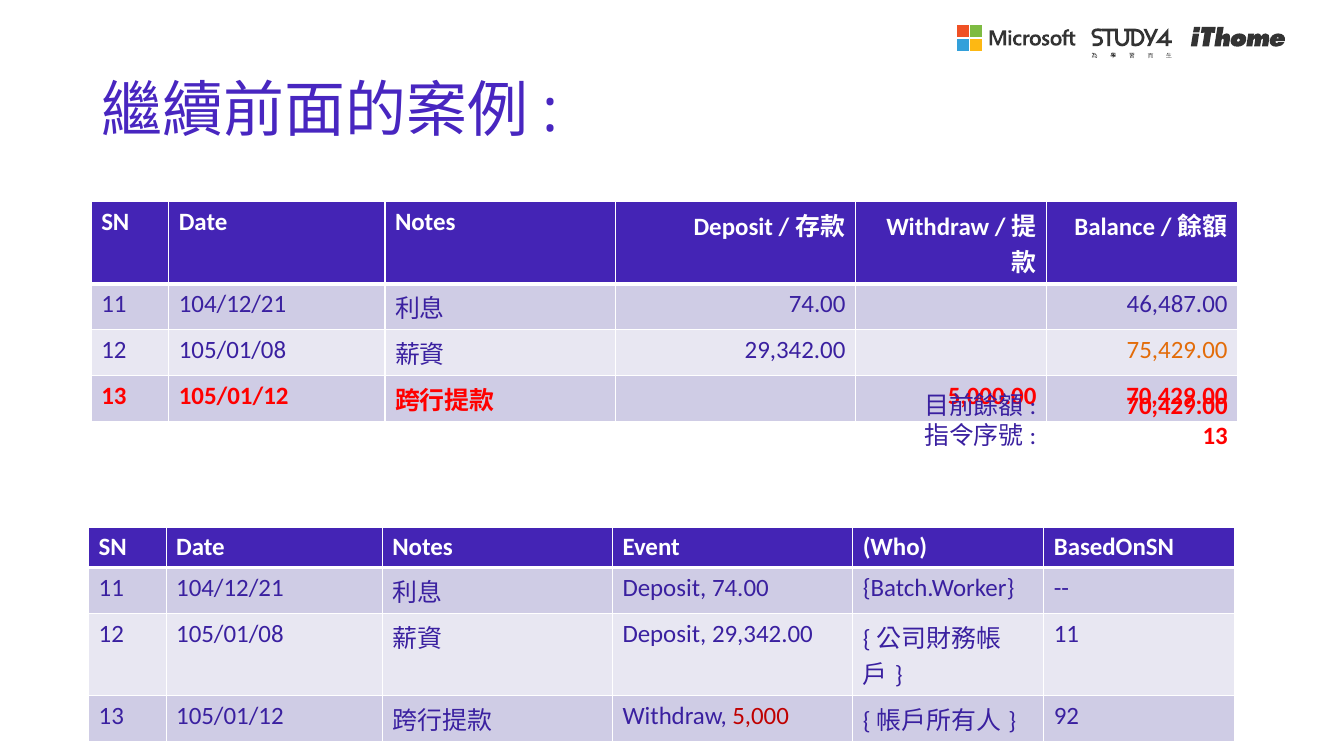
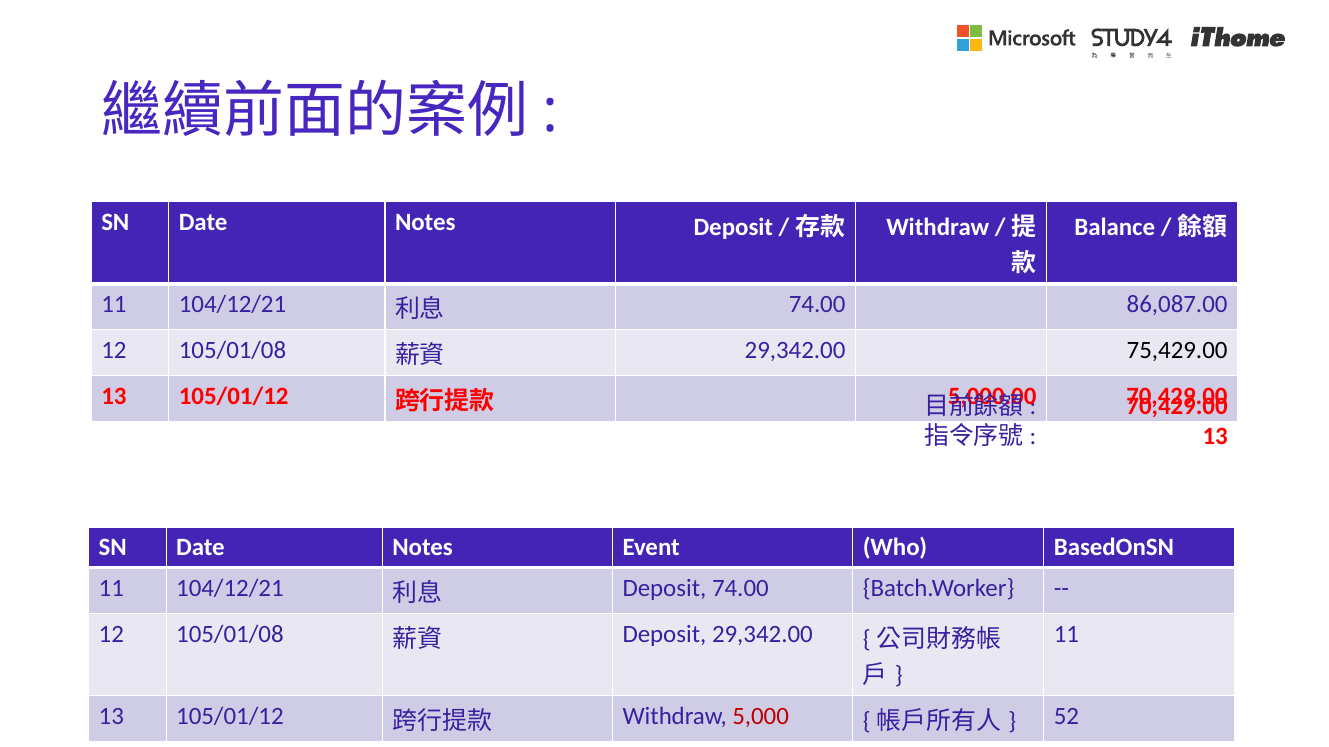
46,487.00: 46,487.00 -> 86,087.00 (1177, 304)
75,429.00 colour: orange -> black (1177, 351)
92: 92 -> 52 (1066, 717)
